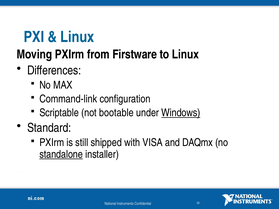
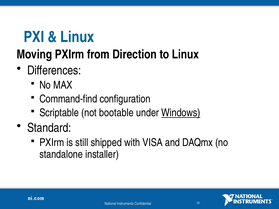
Firstware: Firstware -> Direction (135, 55)
Command-link: Command-link -> Command-find (68, 99)
standalone underline: present -> none (61, 154)
